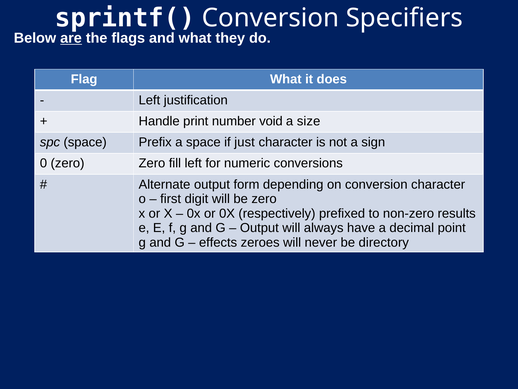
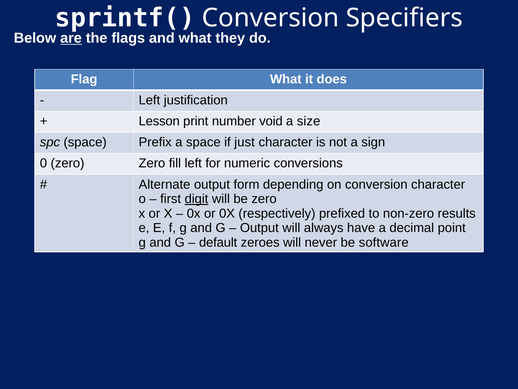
Handle: Handle -> Lesson (159, 121)
digit underline: none -> present (196, 199)
effects: effects -> default (218, 242)
directory: directory -> software (384, 242)
